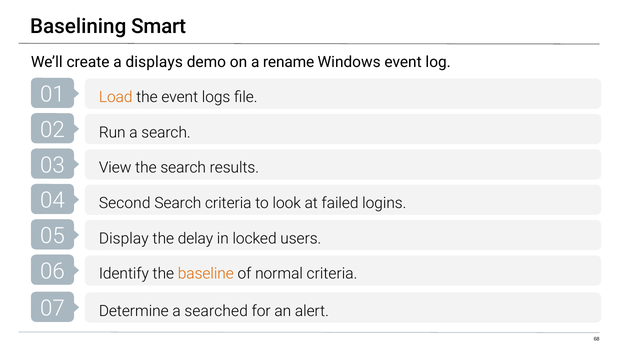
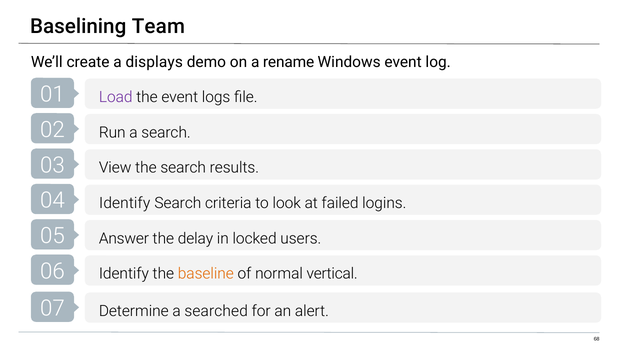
Smart: Smart -> Team (158, 26)
Load colour: orange -> purple (116, 97)
Second: Second -> Identify (125, 203)
Display: Display -> Answer (124, 238)
normal criteria: criteria -> vertical (332, 274)
